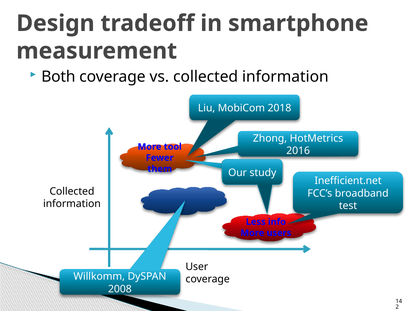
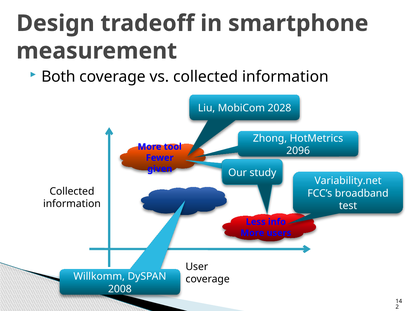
2018: 2018 -> 2028 (279, 108)
2016: 2016 -> 2096 (298, 150)
them: them -> given (160, 169)
Inefficient.net: Inefficient.net -> Variability.net (348, 181)
